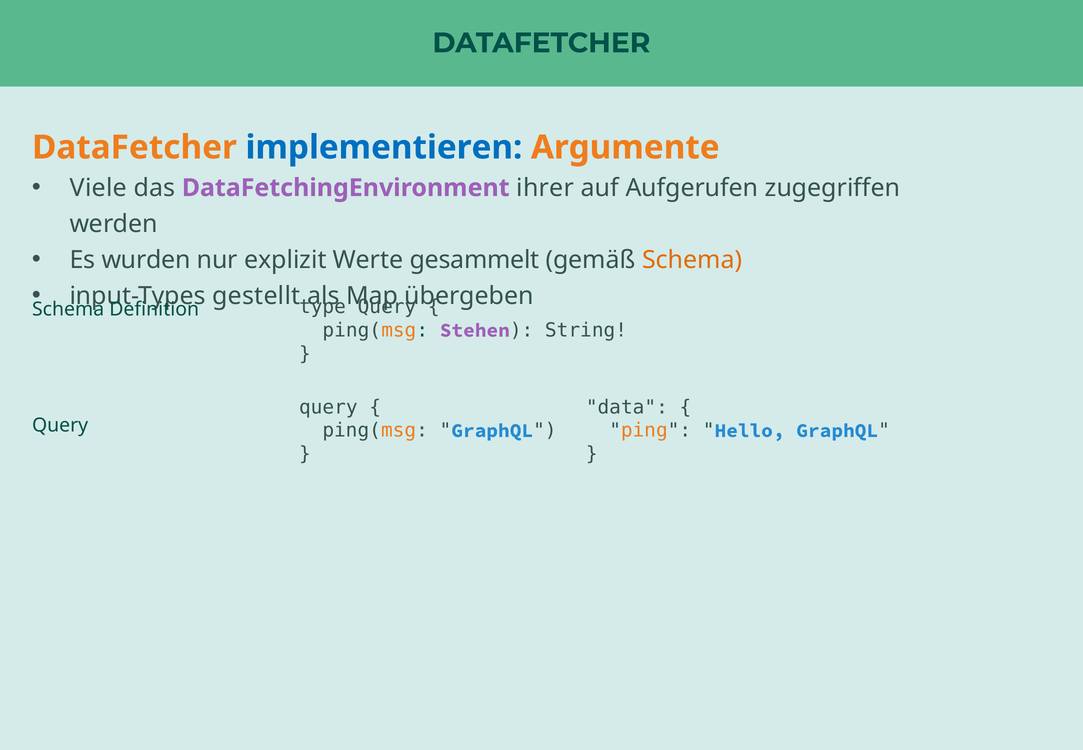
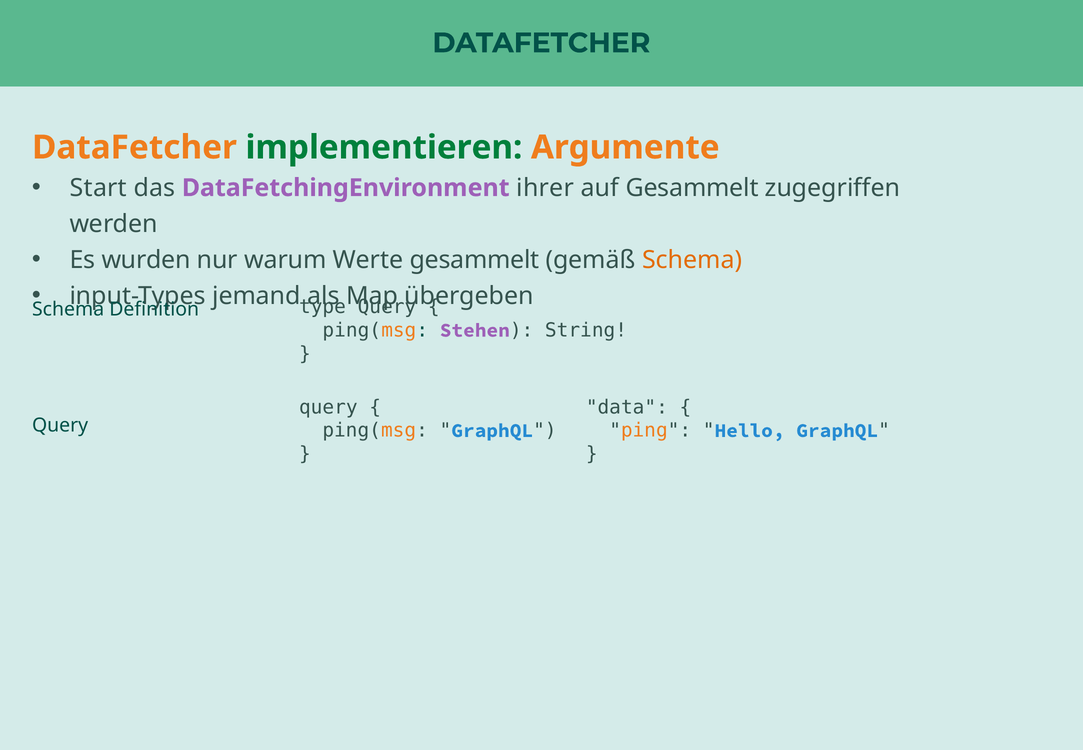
implementieren colour: blue -> green (384, 147)
Viele: Viele -> Start (98, 188)
auf Aufgerufen: Aufgerufen -> Gesammelt (692, 188)
explizit: explizit -> warum (285, 260)
gestellt: gestellt -> jemand (256, 296)
